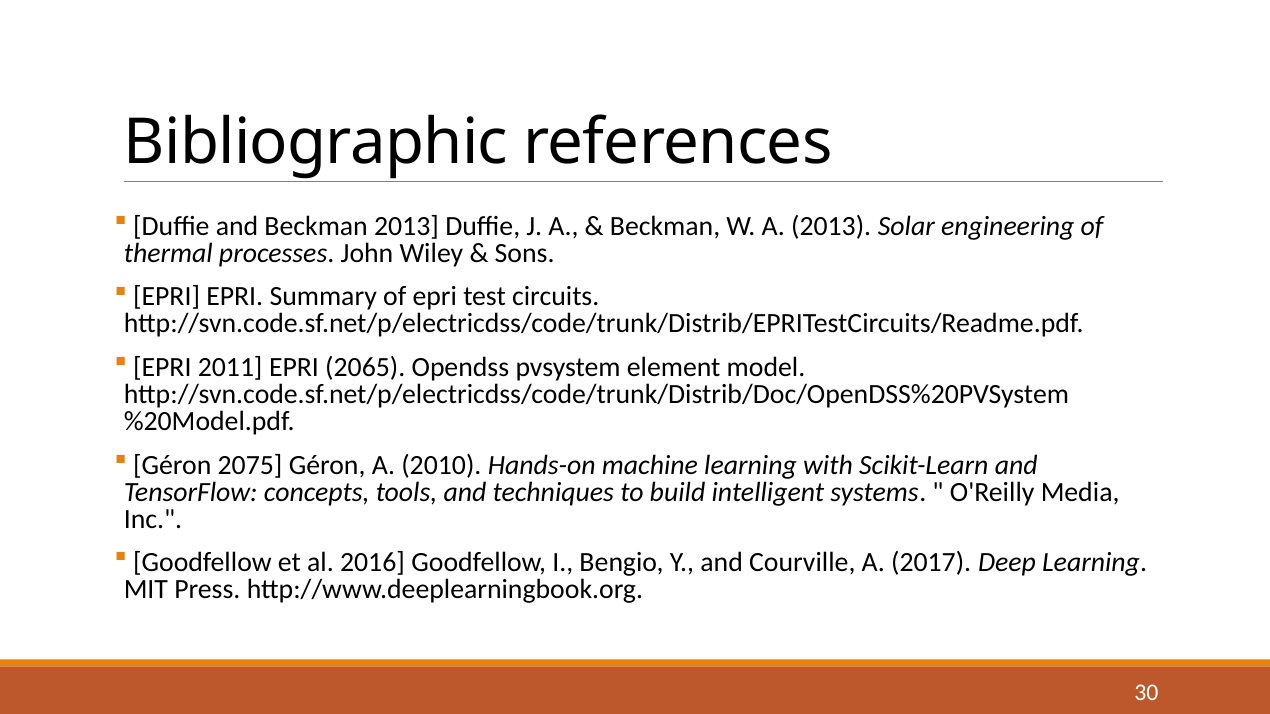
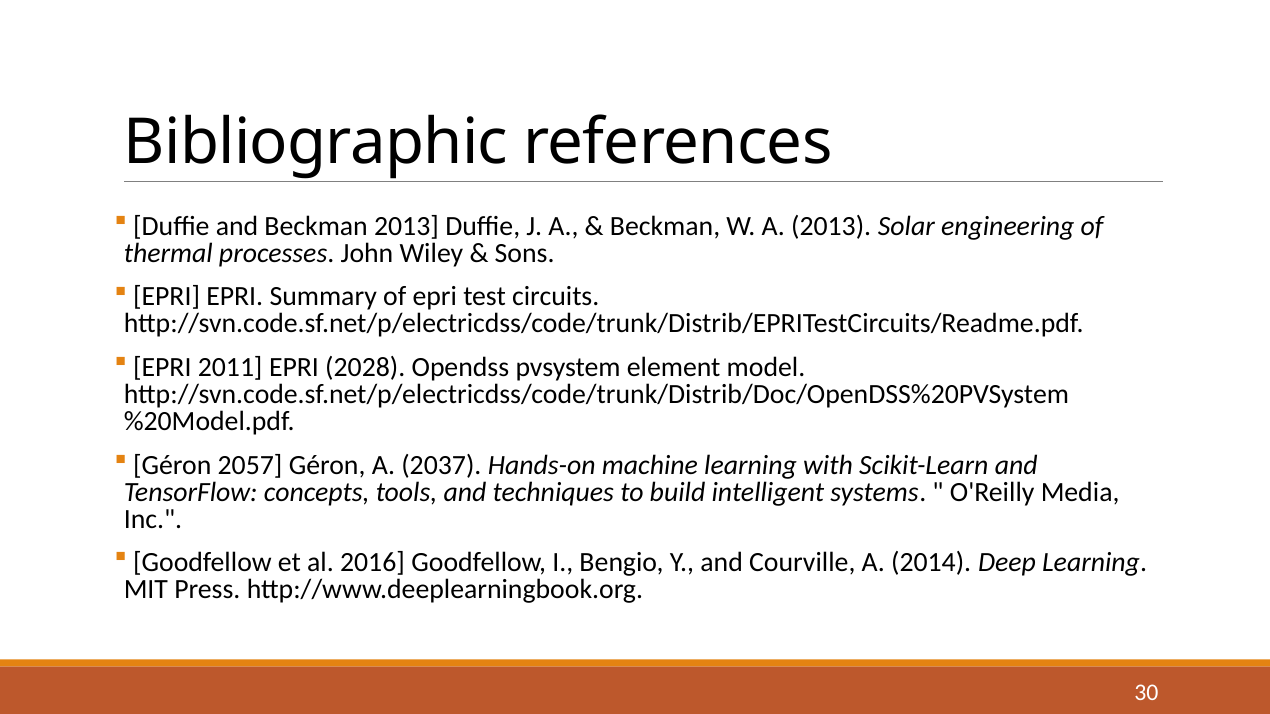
2065: 2065 -> 2028 (365, 368)
2075: 2075 -> 2057 (250, 465)
2010: 2010 -> 2037 (441, 465)
2017: 2017 -> 2014 (931, 563)
